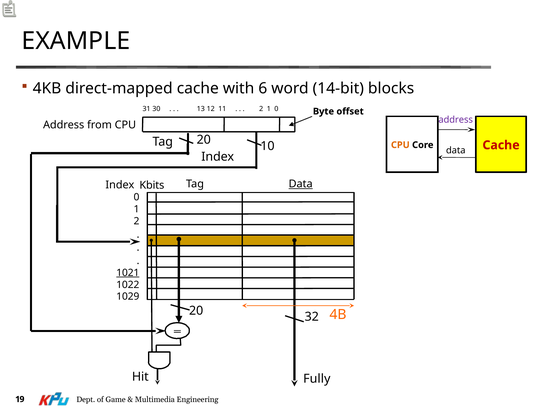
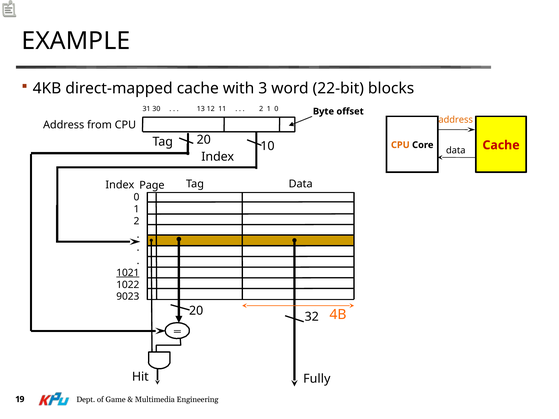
6: 6 -> 3 (263, 88)
14-bit: 14-bit -> 22-bit (338, 88)
address colour: purple -> orange (456, 120)
Data underline: present -> none (301, 184)
Kbits: Kbits -> Page (152, 185)
1029: 1029 -> 9023 (128, 297)
